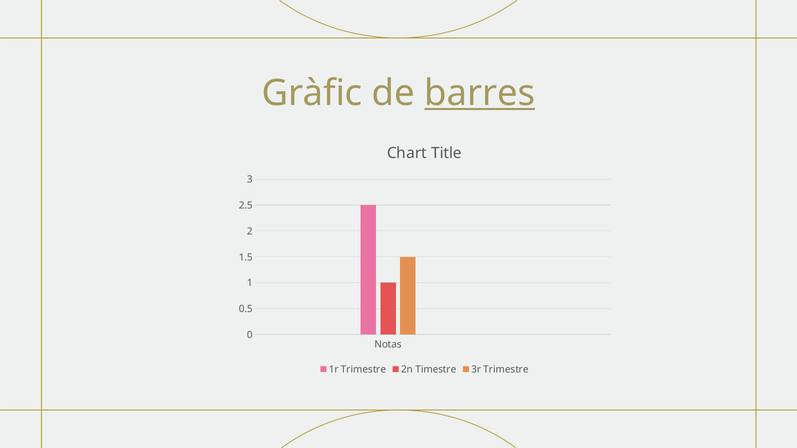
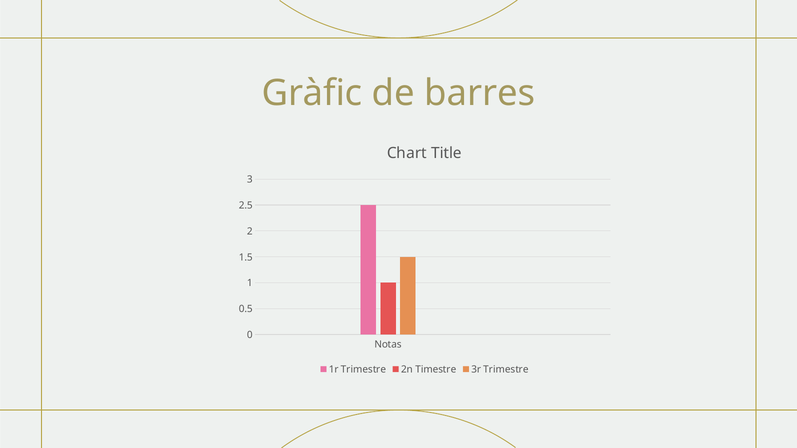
barres underline: present -> none (480, 93)
